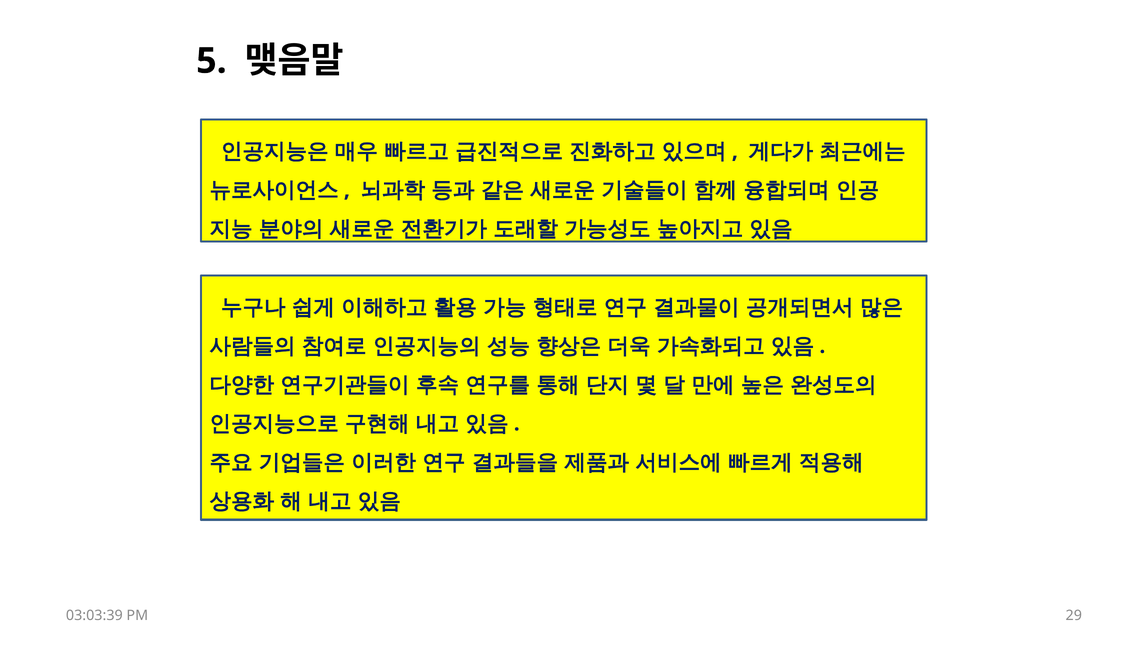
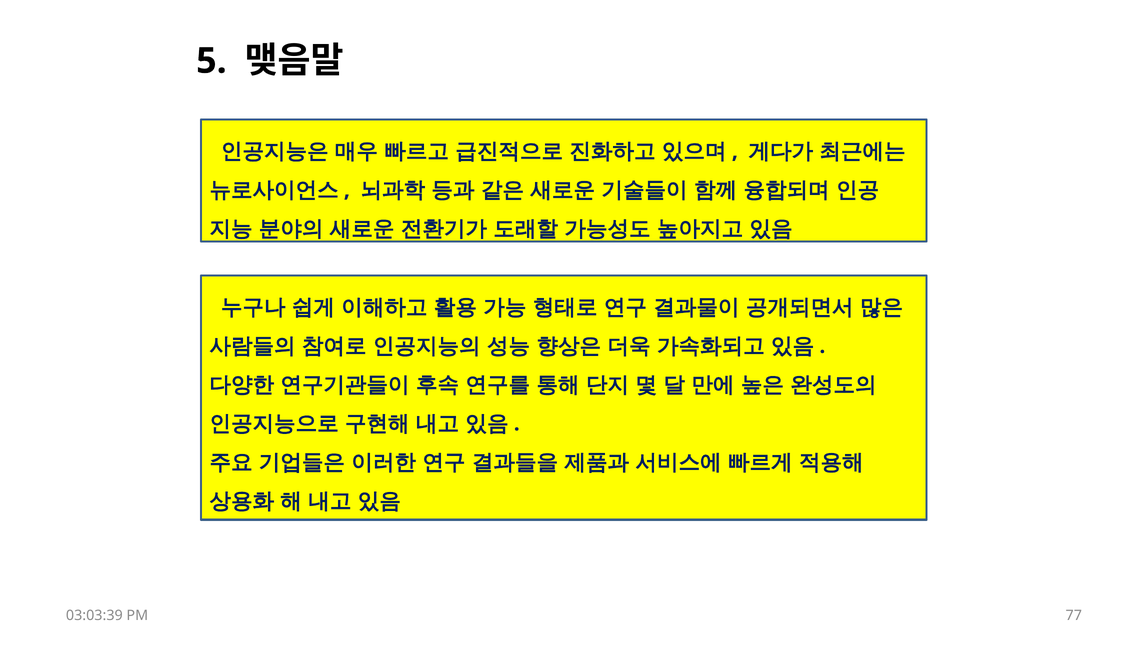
29: 29 -> 77 (1074, 616)
